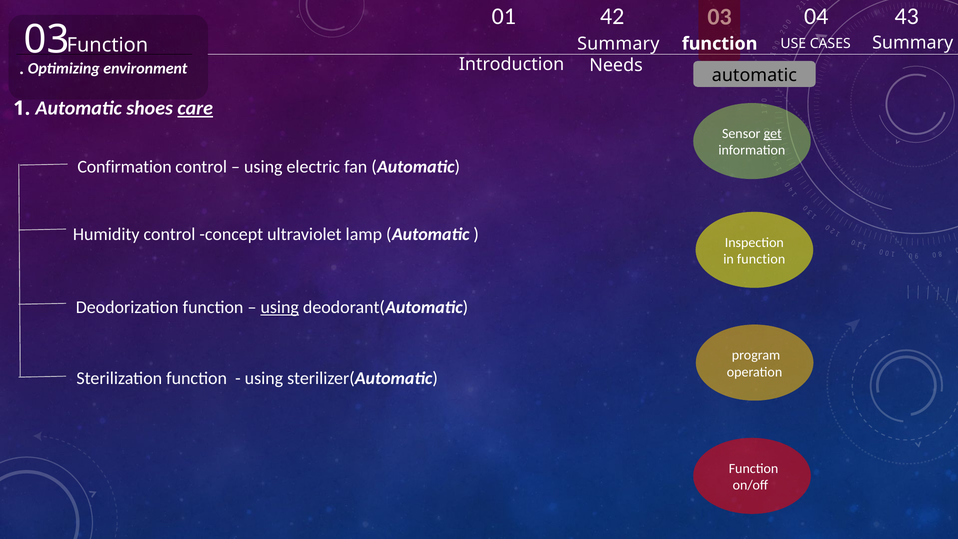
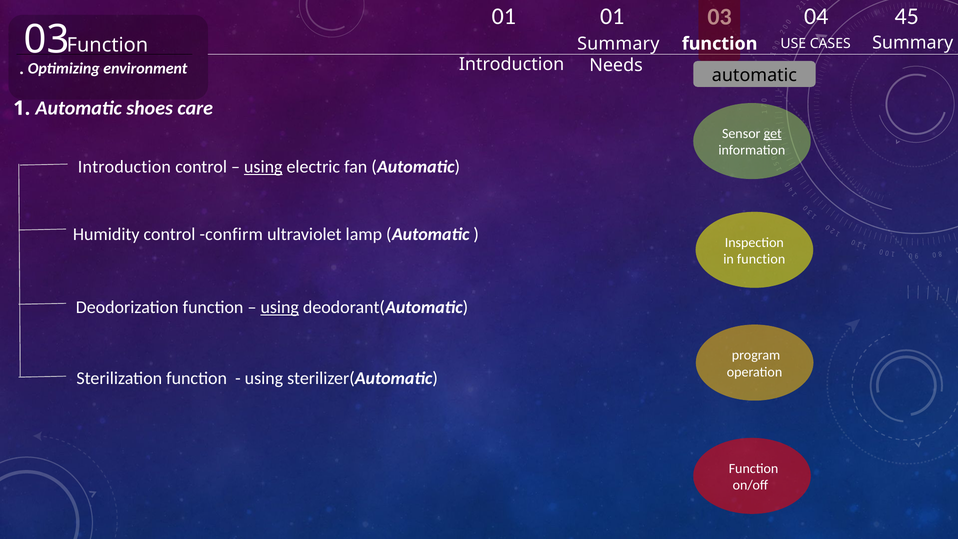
01 42: 42 -> 01 (612, 16)
43: 43 -> 45 (907, 16)
care underline: present -> none (195, 108)
Confirmation: Confirmation -> Introduction (124, 167)
using underline: none -> present (263, 167)
concept: concept -> confirm (231, 234)
